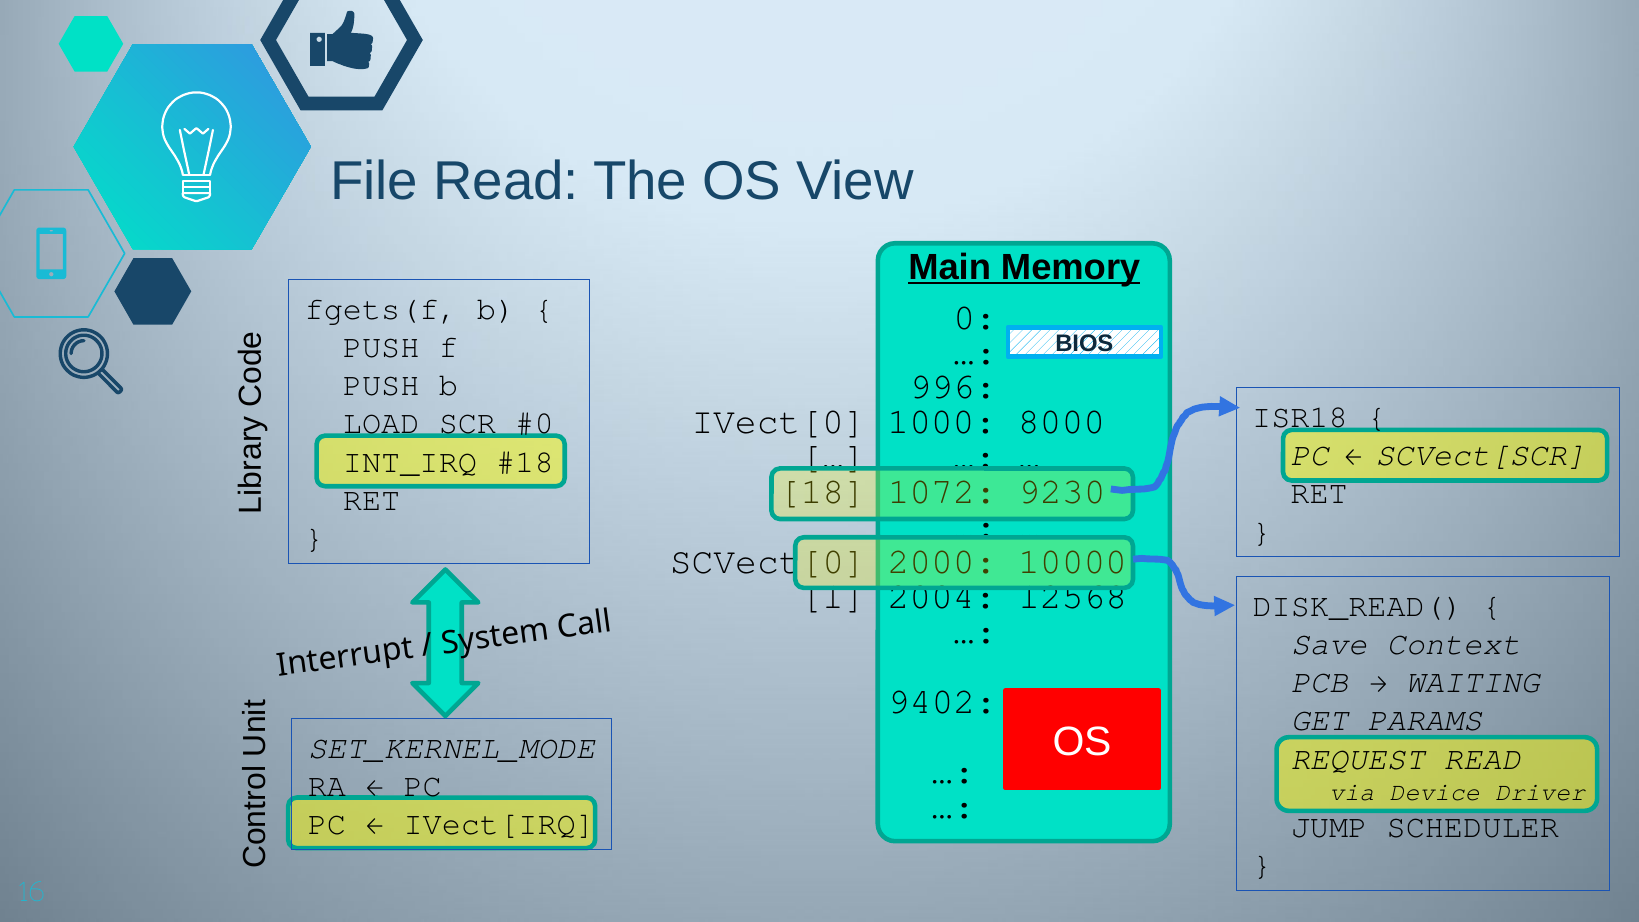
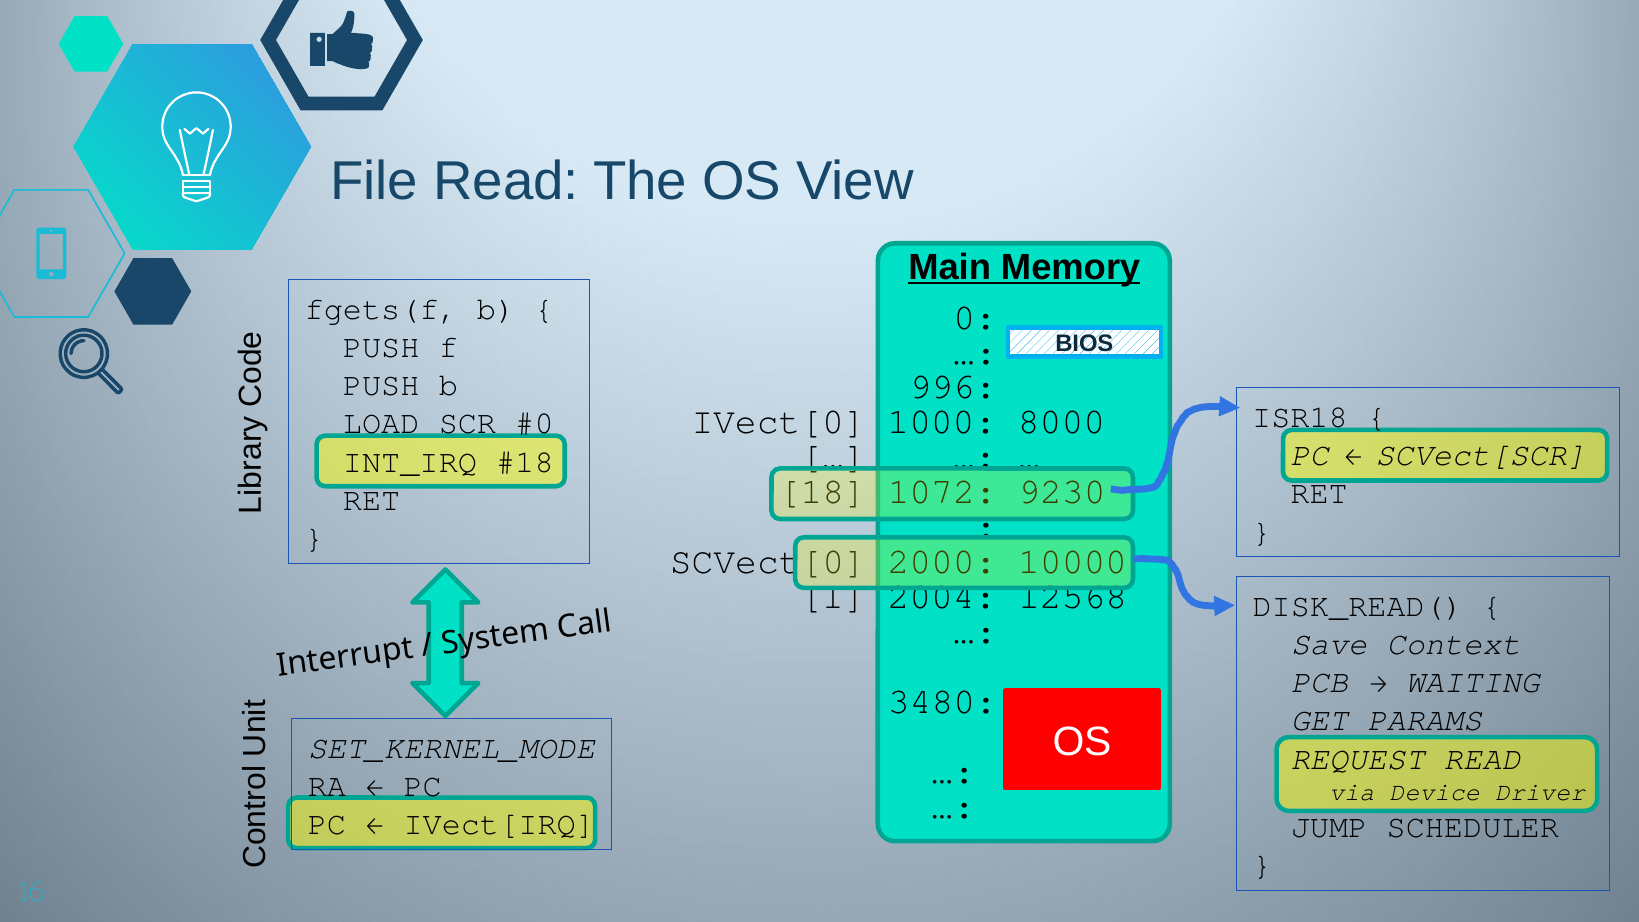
9402: 9402 -> 3480 (942, 702)
